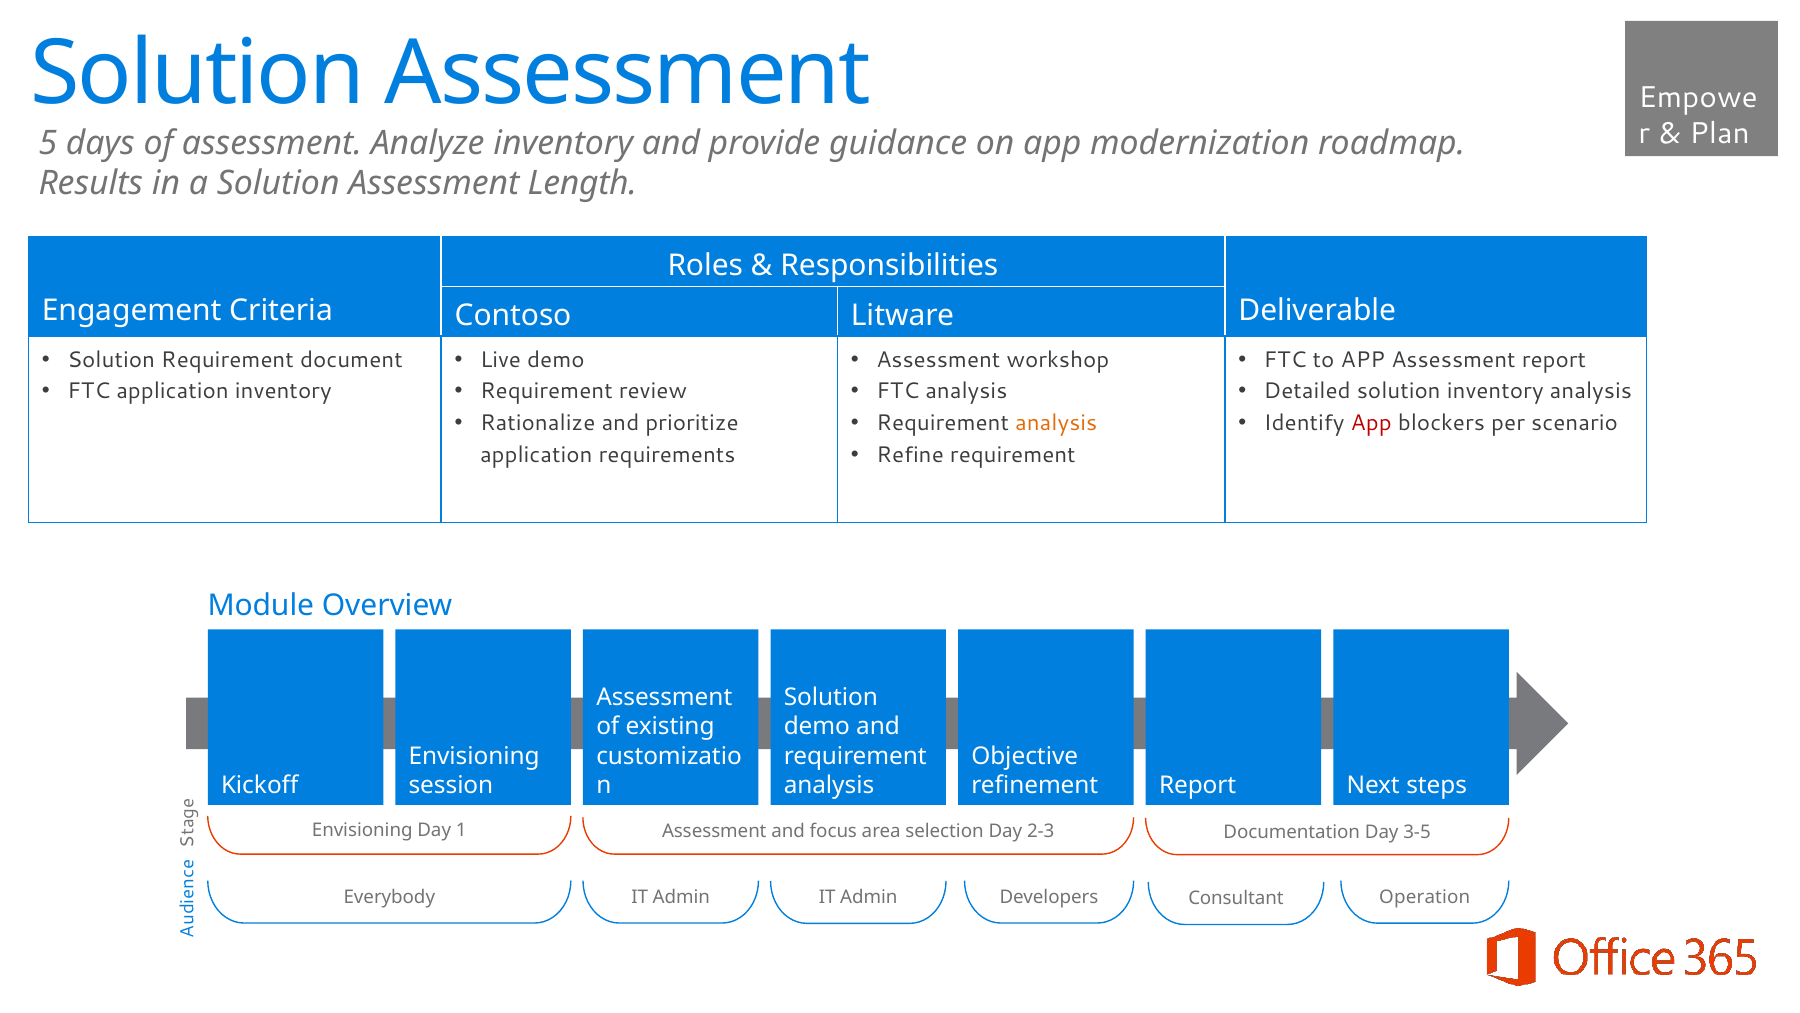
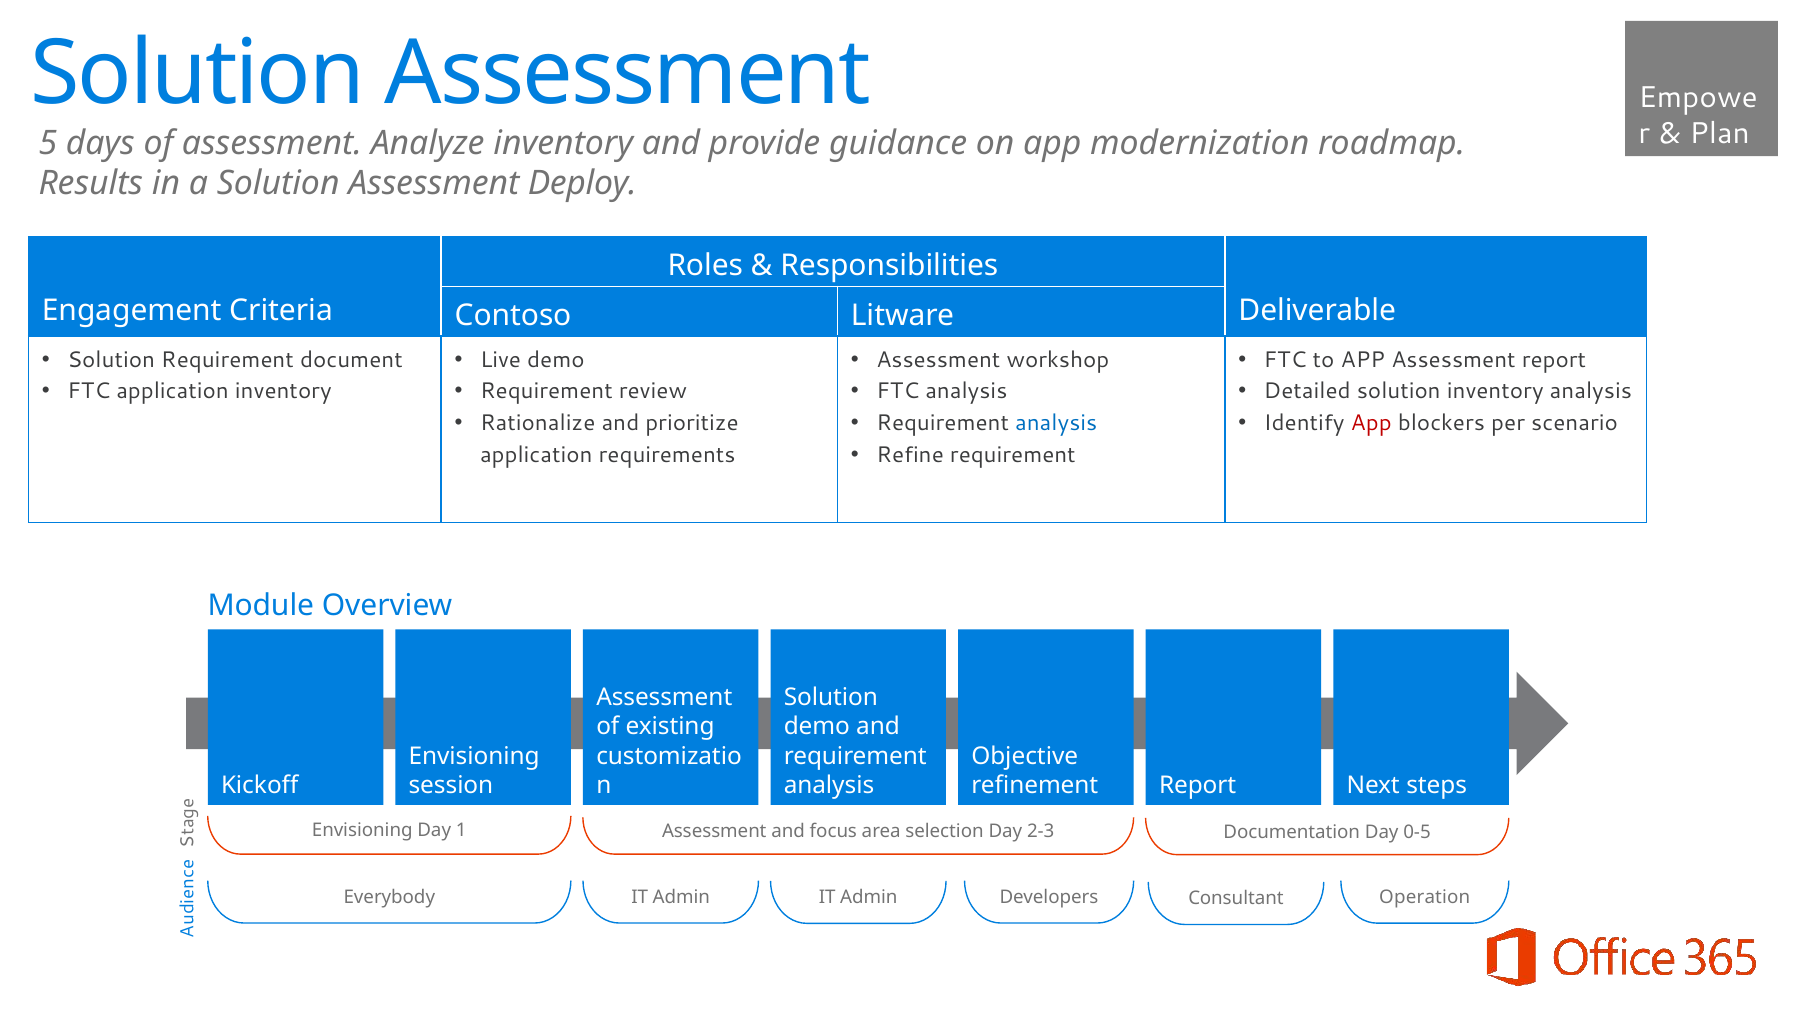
Length: Length -> Deploy (582, 183)
analysis colour: orange -> blue (1056, 423)
3-5: 3-5 -> 0-5 (1417, 832)
